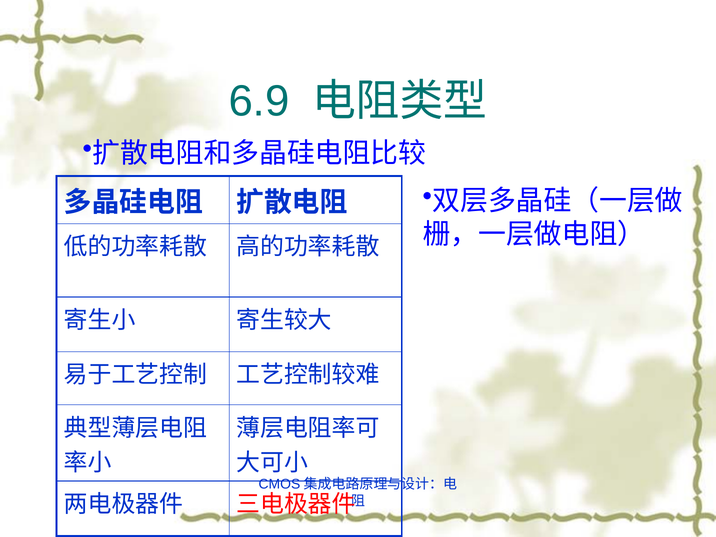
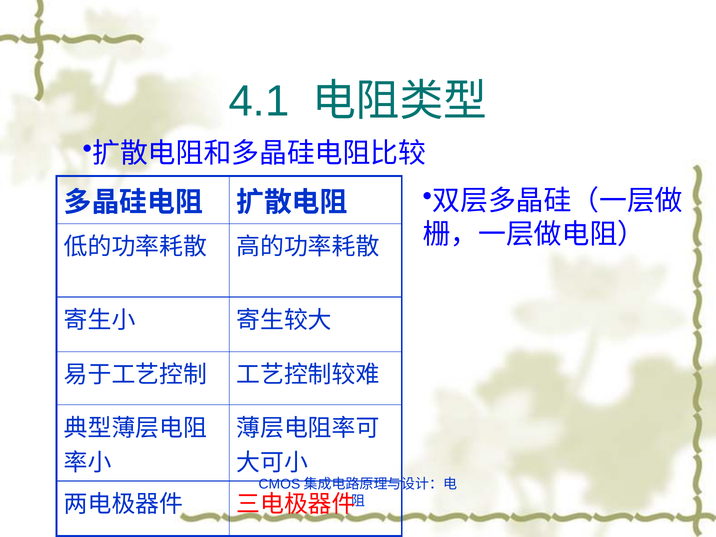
6.9: 6.9 -> 4.1 (259, 102)
